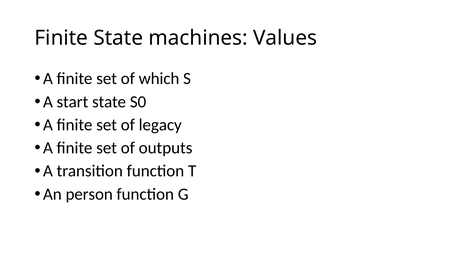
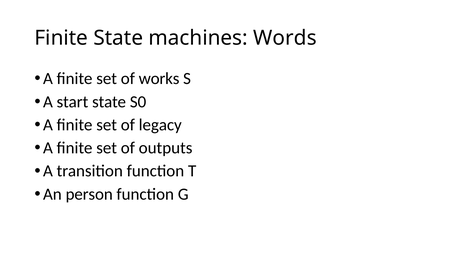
Values: Values -> Words (285, 38)
which: which -> works (159, 79)
